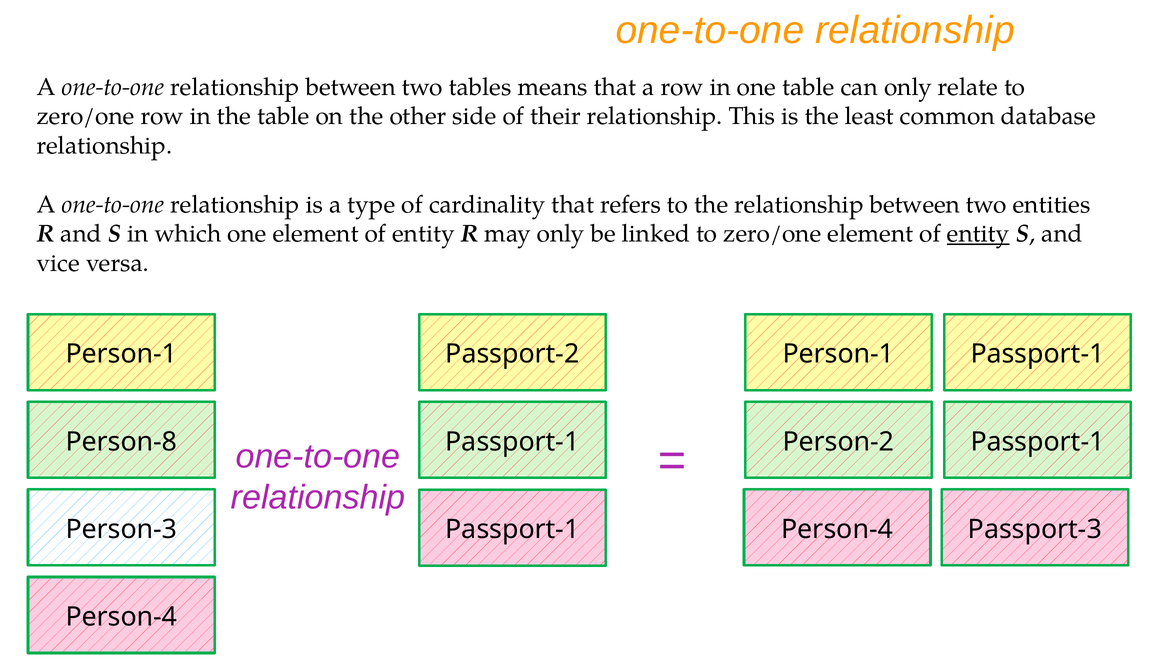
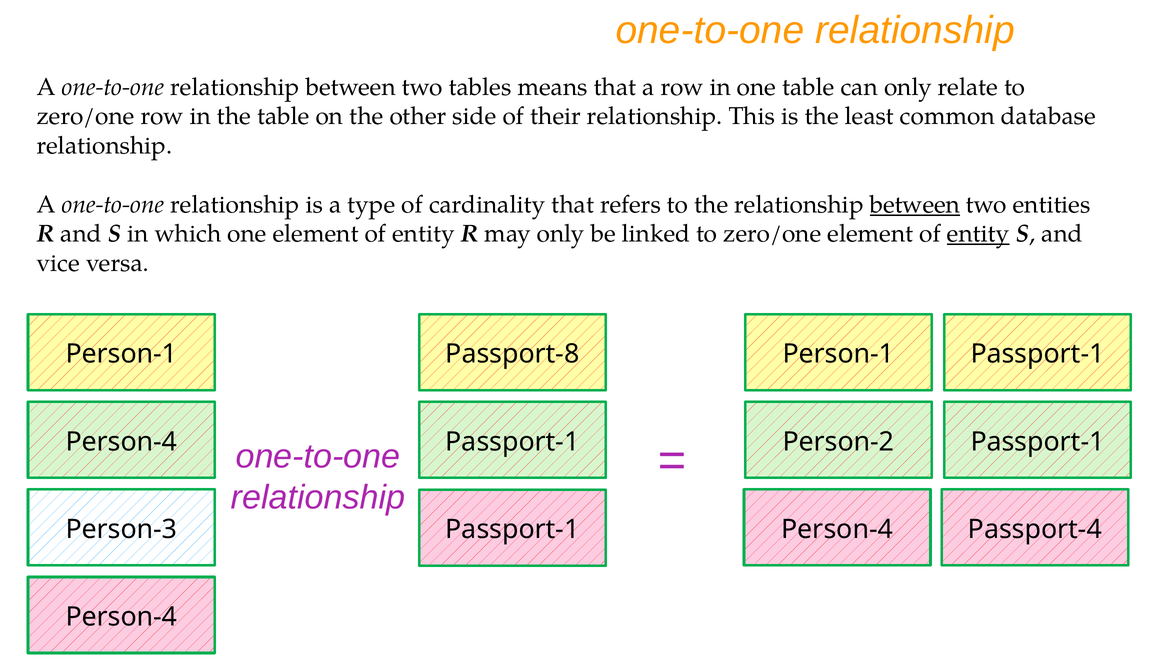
between underline: none -> present (915, 205)
Passport-2: Passport-2 -> Passport-8 (512, 354)
Person-8: Person-8 -> Person-4 (121, 442)
Passport-3: Passport-3 -> Passport-4 (1035, 529)
